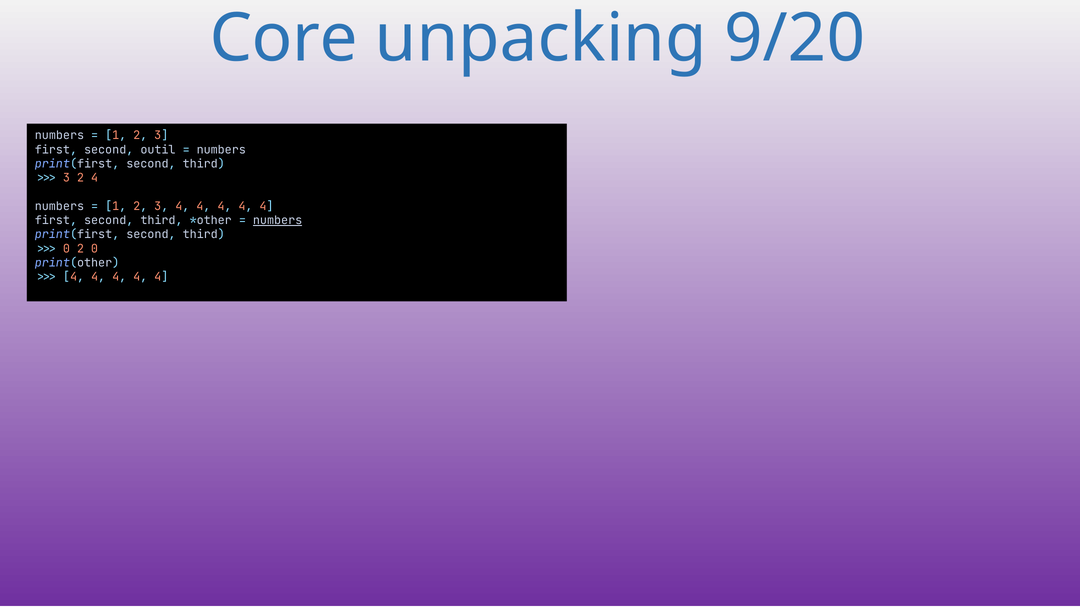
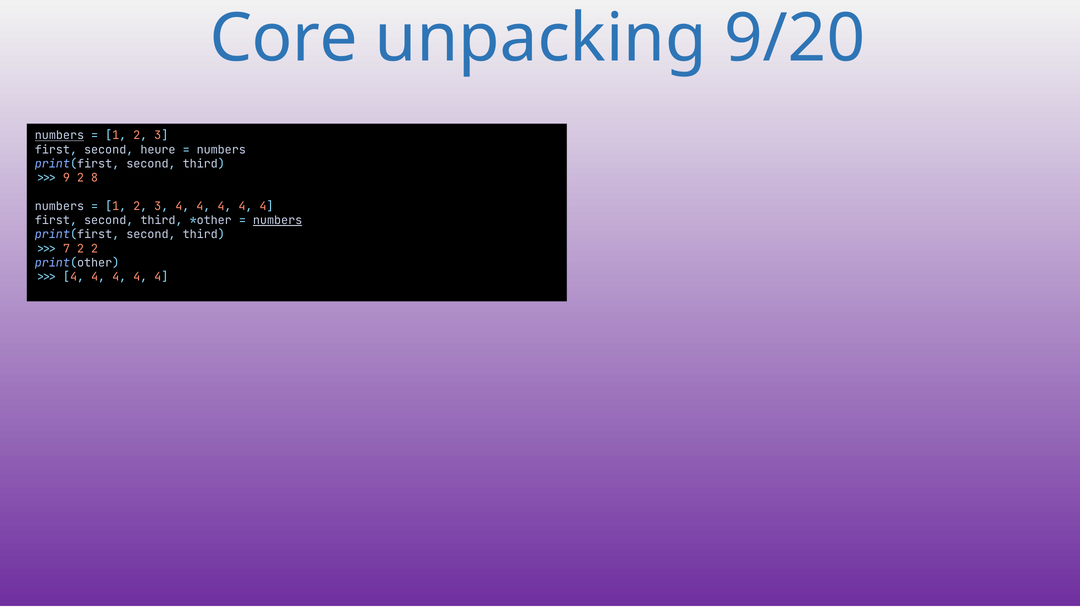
numbers underline: none -> present (59, 136)
outil: outil -> heure (158, 150)
3: 3 -> 9 (66, 178)
2 4: 4 -> 8 (95, 178)
0: 0 -> 7 (66, 249)
2 0: 0 -> 2 (95, 249)
